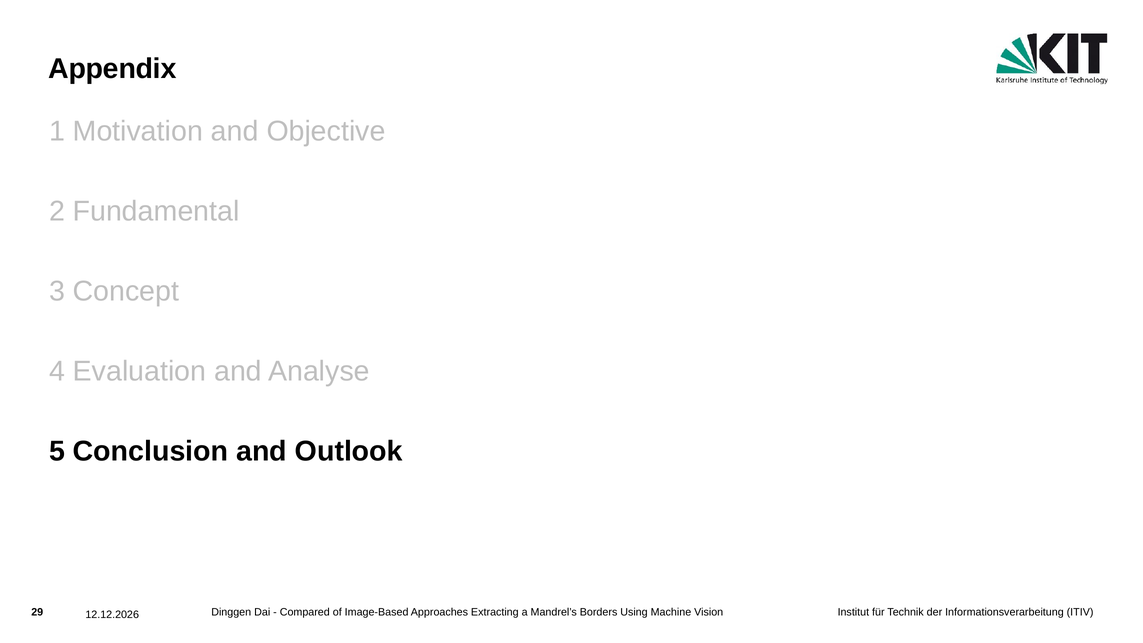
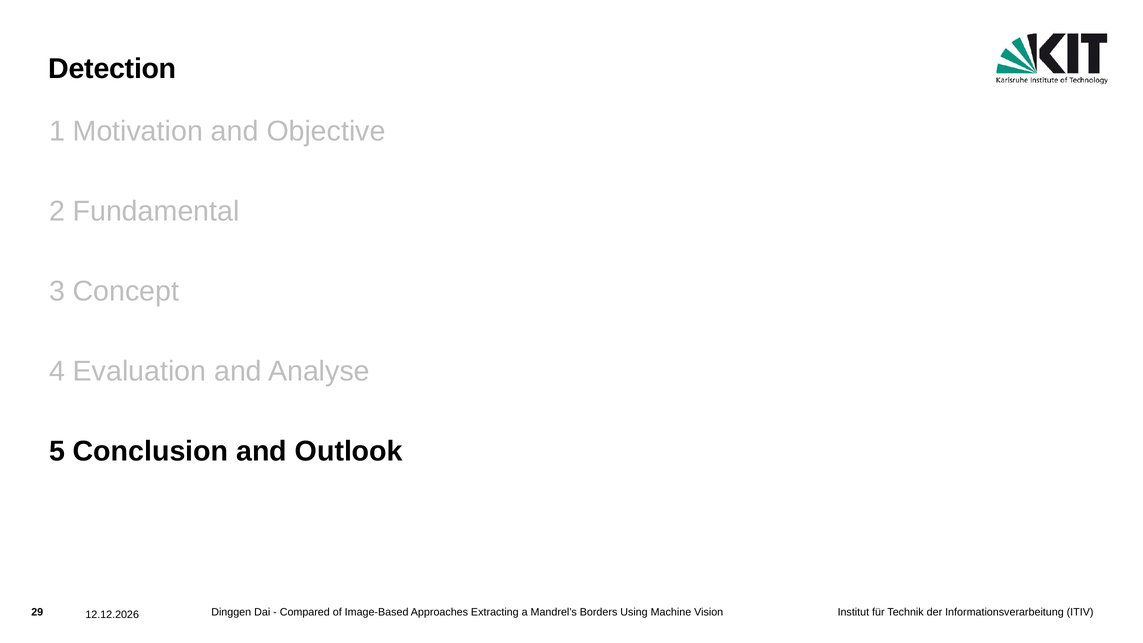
Appendix: Appendix -> Detection (112, 69)
